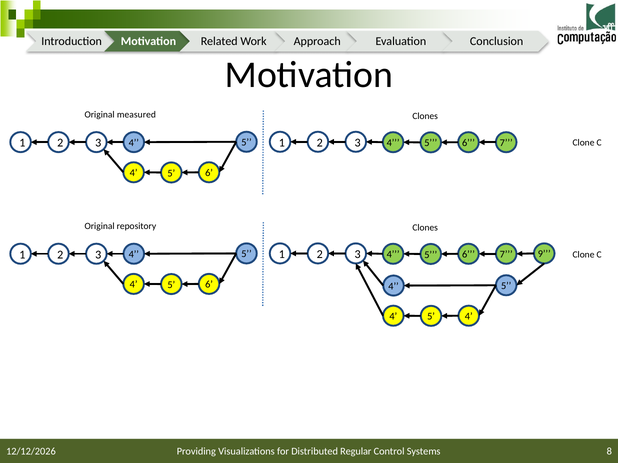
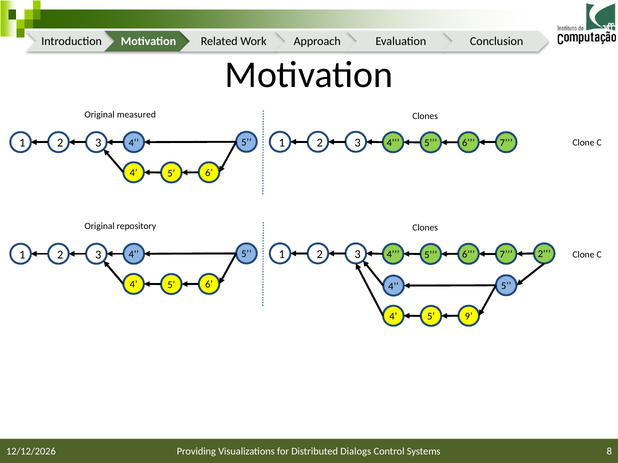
9: 9 -> 2 (544, 254)
4 5 4: 4 -> 9 (469, 317)
Regular: Regular -> Dialogs (356, 452)
